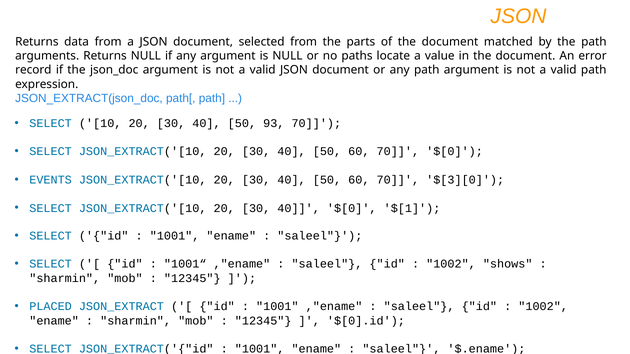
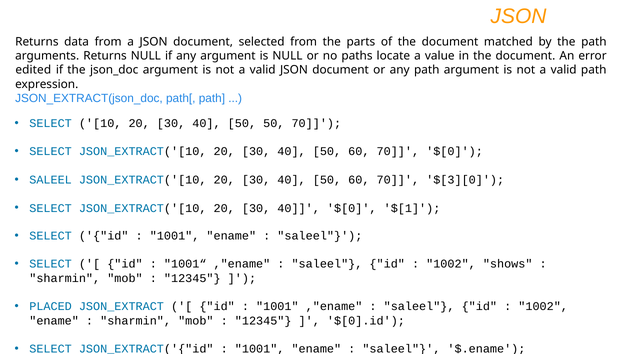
record: record -> edited (33, 70)
50 93: 93 -> 50 (274, 123)
EVENTS: EVENTS -> SALEEL (51, 180)
